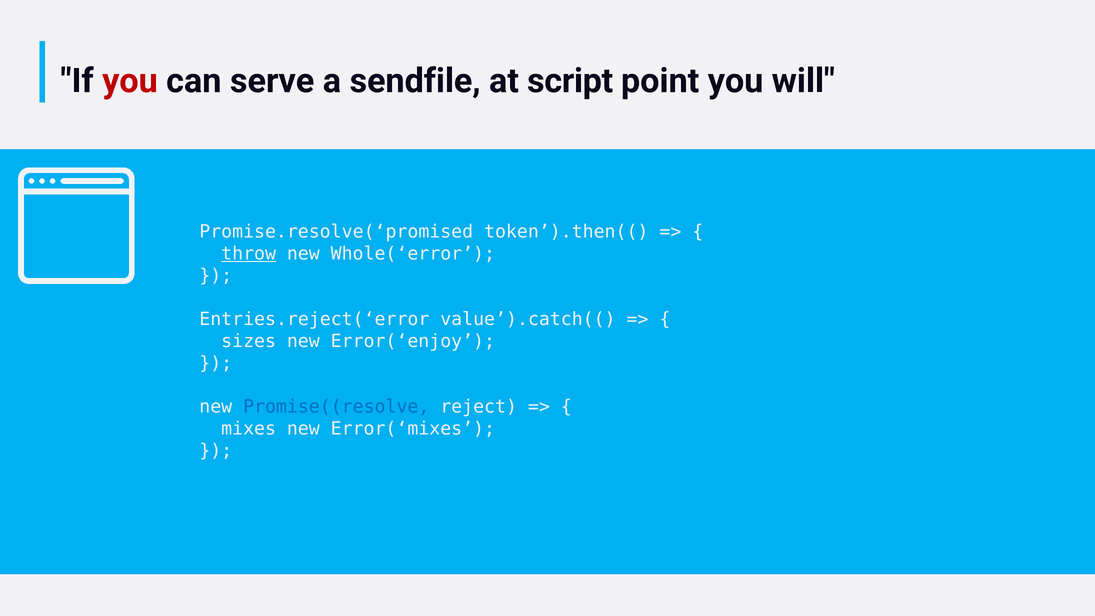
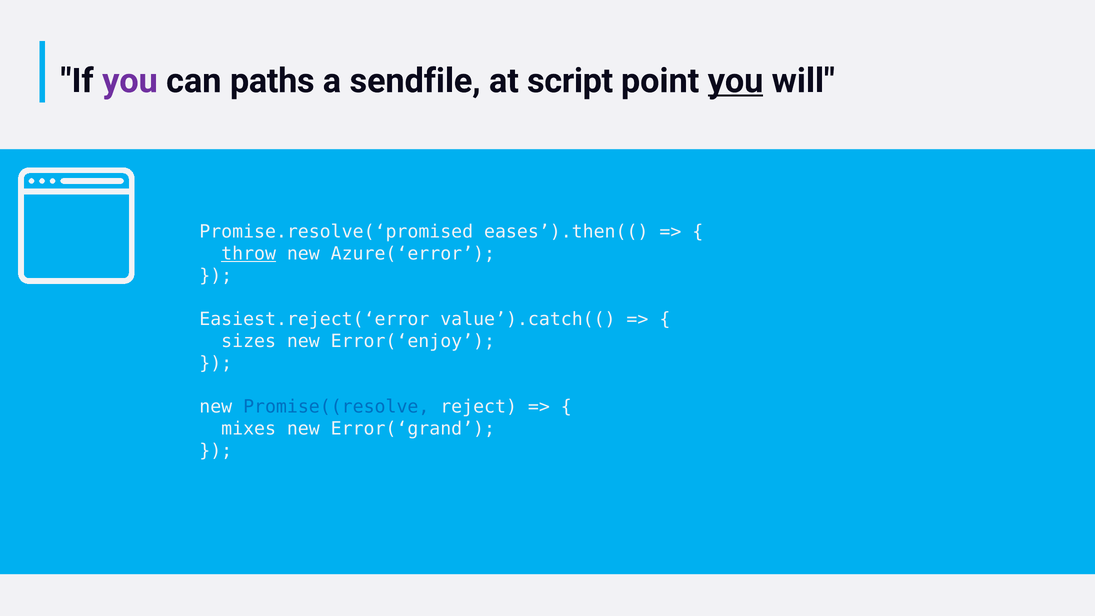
you colour: red -> purple (130, 81)
serve: serve -> paths (272, 81)
you underline: none -> present (736, 81)
token’).then((: token’).then(( -> eases’).then(( (566, 232)
Whole(‘error: Whole(‘error -> Azure(‘error (413, 254)
Entries.reject(‘error: Entries.reject(‘error -> Easiest.reject(‘error (314, 319)
Error(‘mixes: Error(‘mixes -> Error(‘grand (413, 429)
